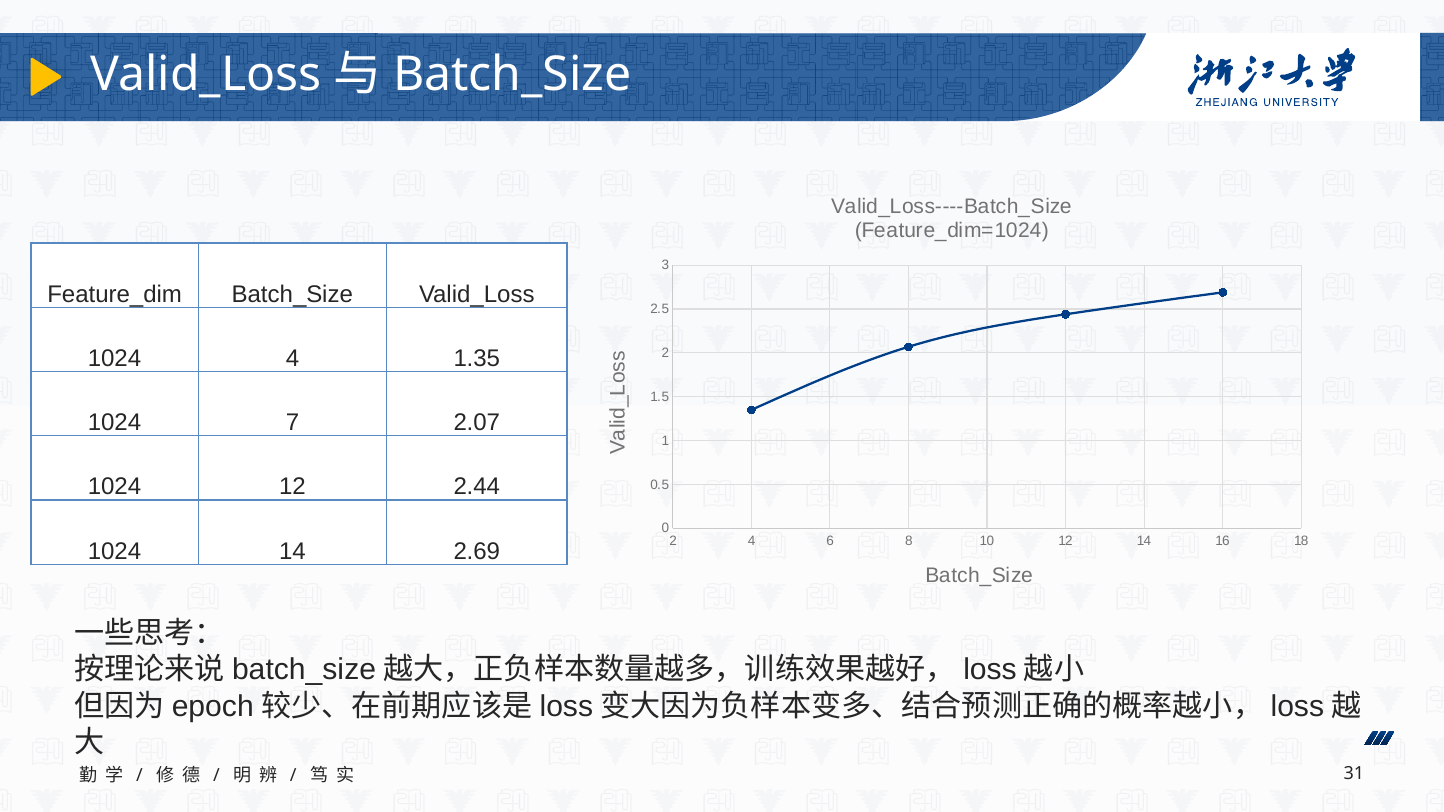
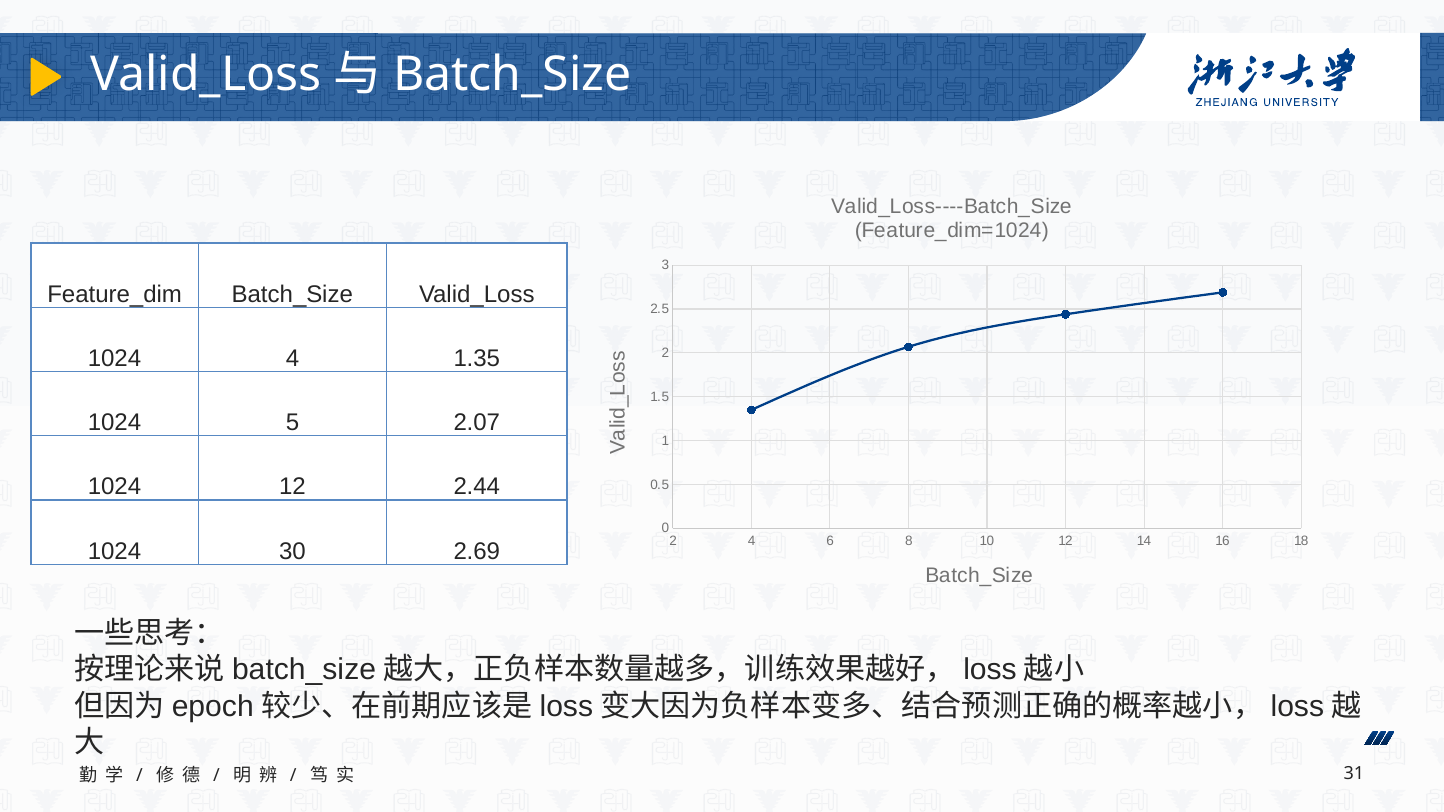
7: 7 -> 5 (292, 423)
1024 14: 14 -> 30 (292, 551)
